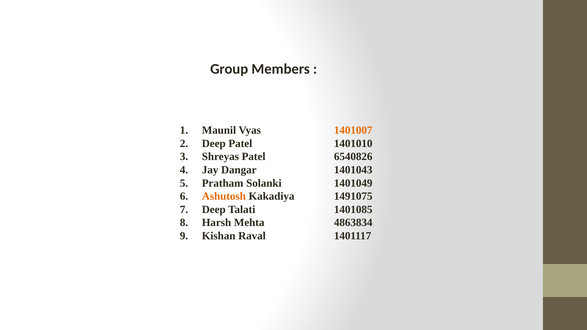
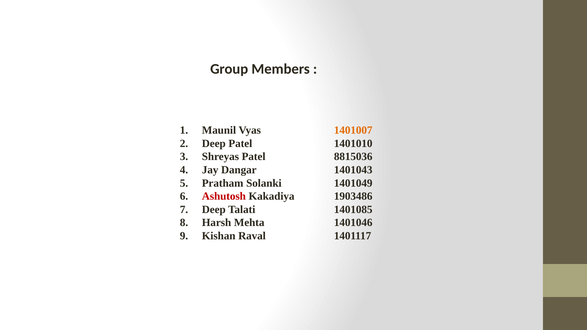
6540826: 6540826 -> 8815036 (353, 157)
Ashutosh colour: orange -> red (224, 196)
1491075: 1491075 -> 1903486 (353, 196)
4863834: 4863834 -> 1401046 (353, 223)
